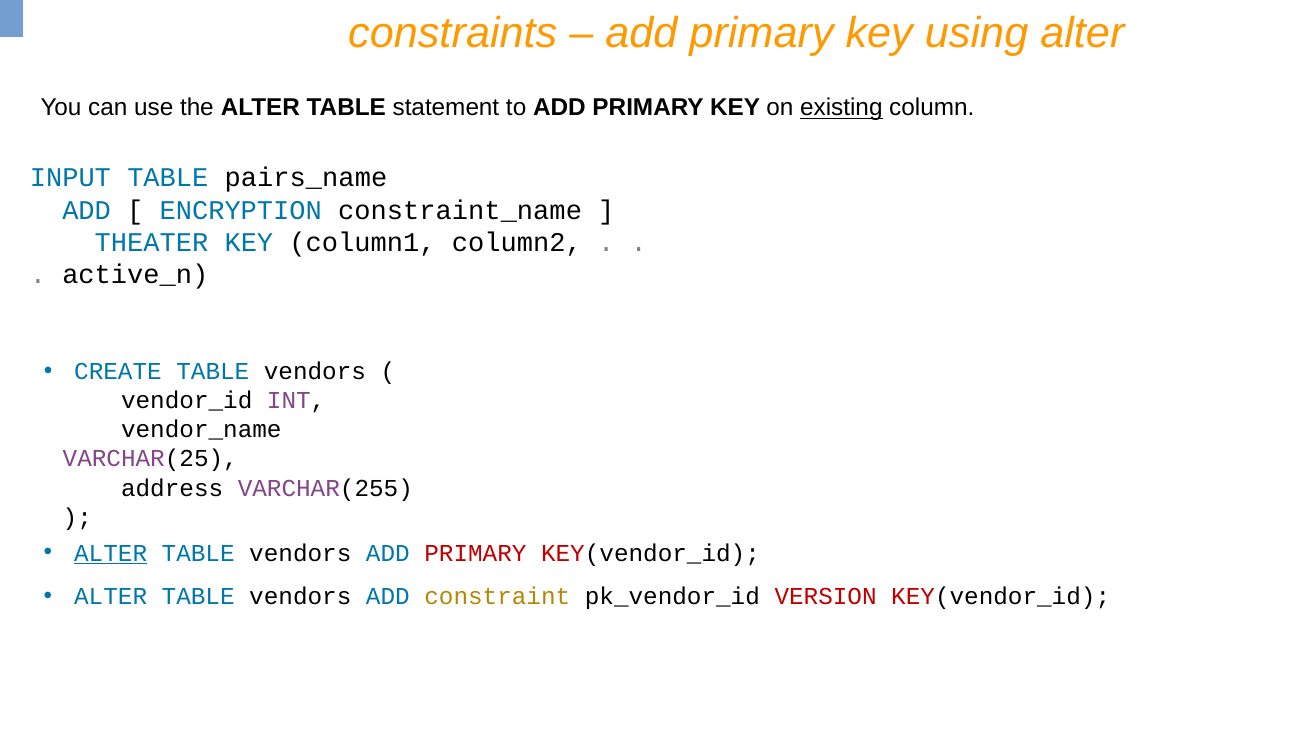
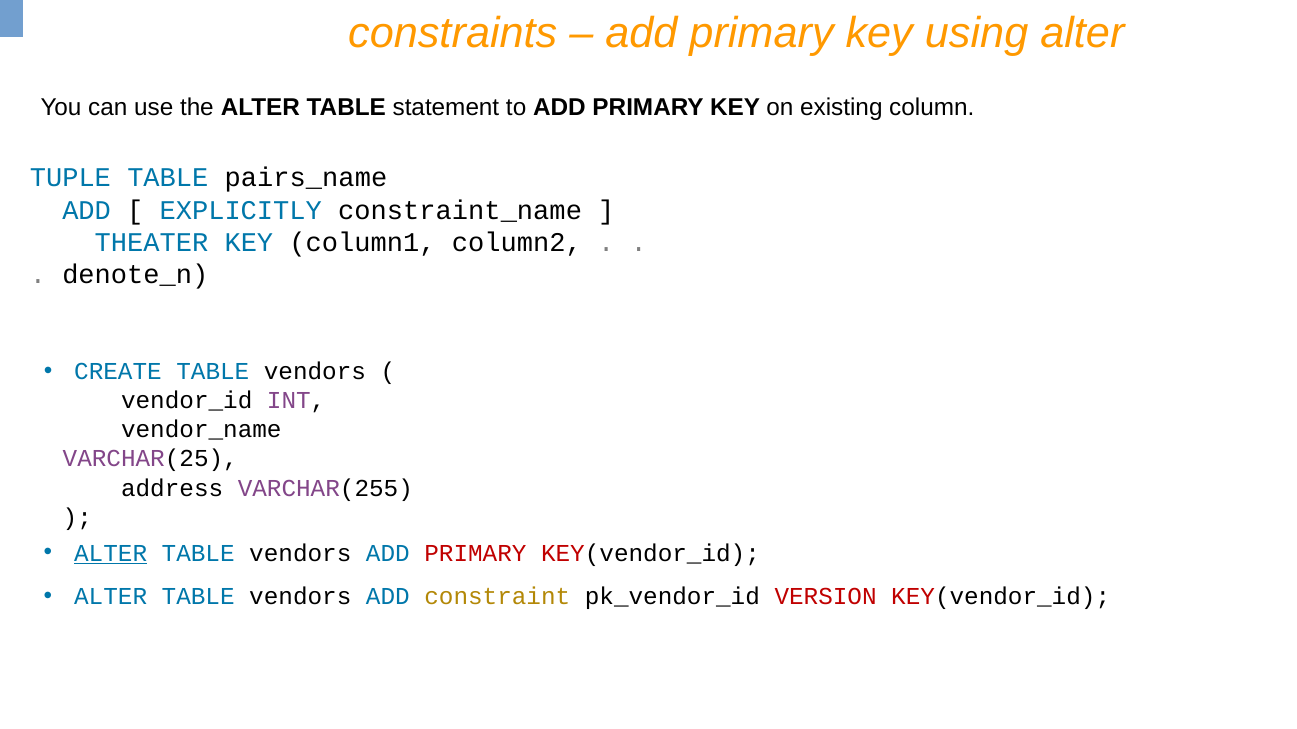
existing underline: present -> none (841, 108)
INPUT: INPUT -> TUPLE (70, 178)
ENCRYPTION: ENCRYPTION -> EXPLICITLY (241, 210)
active_n: active_n -> denote_n (135, 275)
